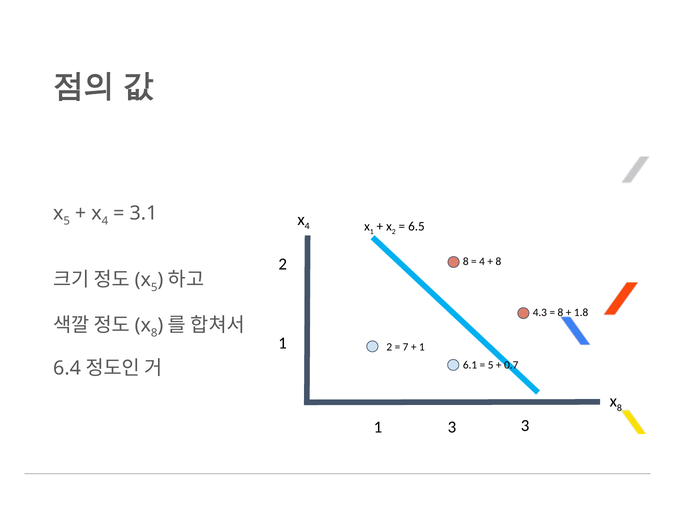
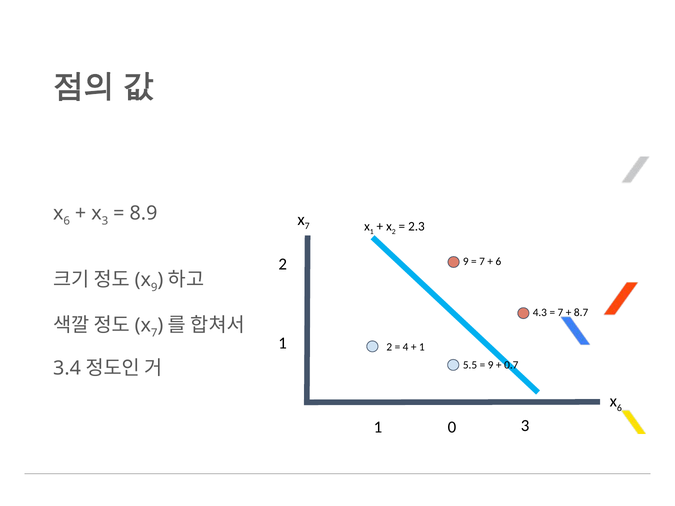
5: 5 -> 6 (67, 221)
4: 4 -> 3 (105, 221)
3.1: 3.1 -> 8.9 (144, 213)
4: 4 -> 7 (307, 226)
6.5: 6.5 -> 2.3 (416, 227)
2 8: 8 -> 9 (466, 261)
4: 4 -> 7 (482, 261)
8: 8 -> 6 (498, 261)
5: 5 -> 9 (154, 288)
8: 8 -> 7 (560, 313)
1.8: 1.8 -> 8.7 (581, 313)
8: 8 -> 7 (154, 333)
7: 7 -> 4 (406, 347)
6.1: 6.1 -> 5.5 (470, 365)
5: 5 -> 9 (491, 365)
6.4: 6.4 -> 3.4 (67, 369)
8: 8 -> 6 (619, 408)
1 3: 3 -> 0 (452, 428)
